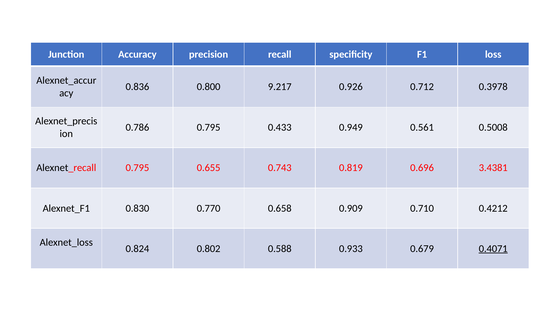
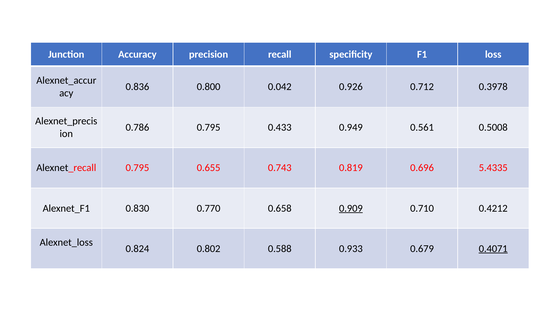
9.217: 9.217 -> 0.042 (280, 87)
3.4381: 3.4381 -> 5.4335 (493, 168)
0.909 underline: none -> present (351, 208)
